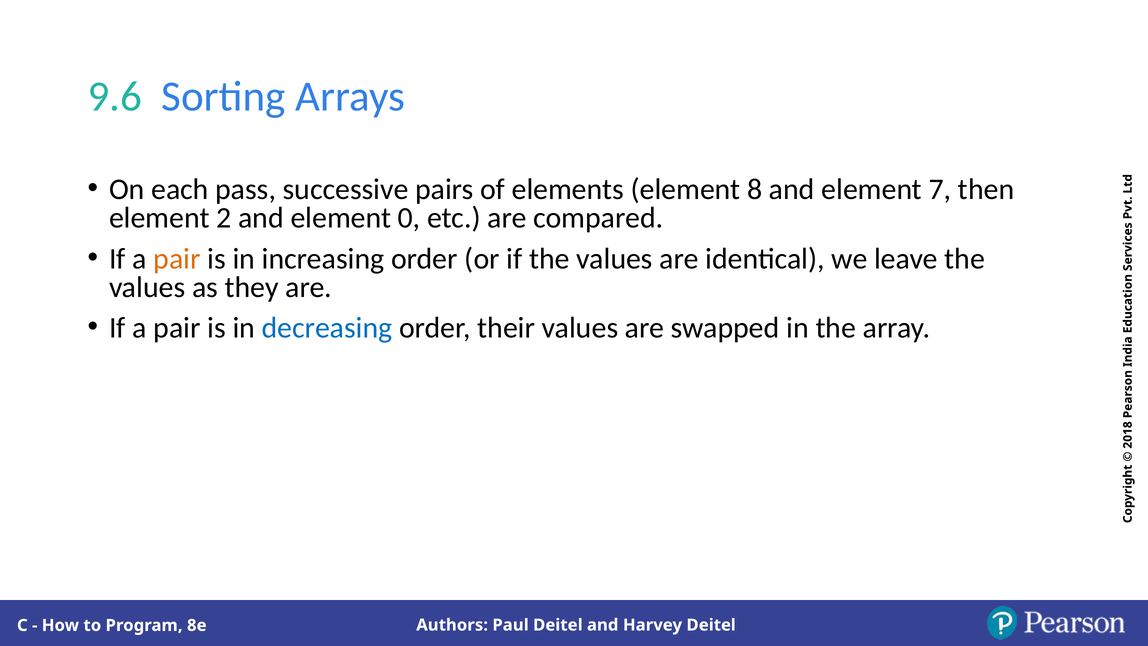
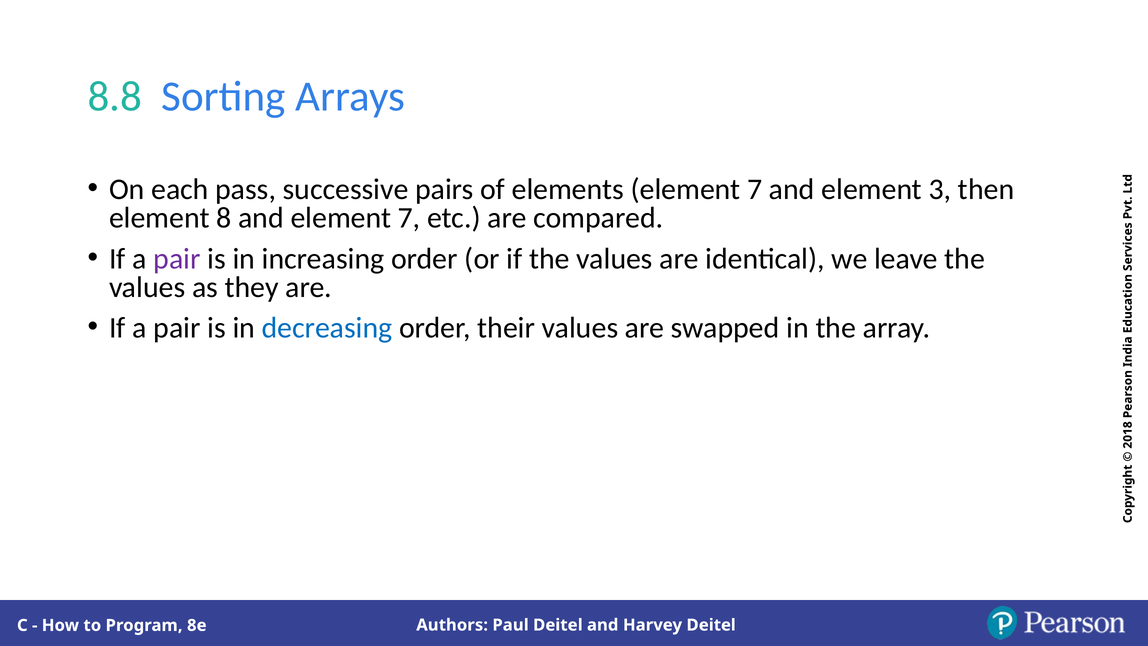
9.6: 9.6 -> 8.8 (115, 96)
elements element 8: 8 -> 7 (755, 189)
7: 7 -> 3 (940, 189)
element 2: 2 -> 8 (224, 218)
and element 0: 0 -> 7 (409, 218)
pair colour: orange -> purple (177, 259)
